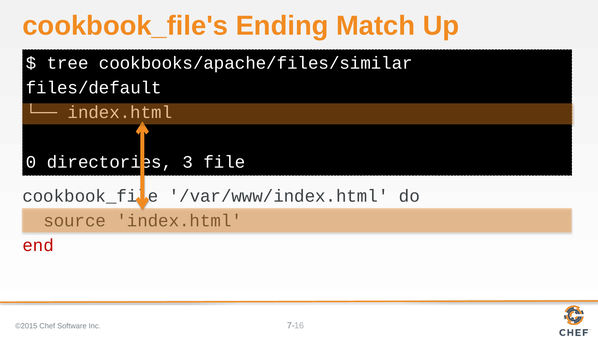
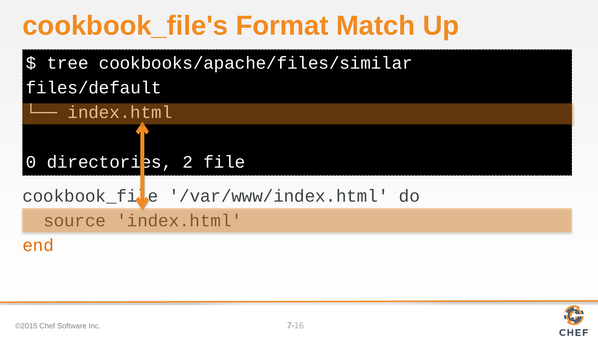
Ending: Ending -> Format (282, 26)
3: 3 -> 2 (188, 162)
end colour: red -> orange (38, 245)
